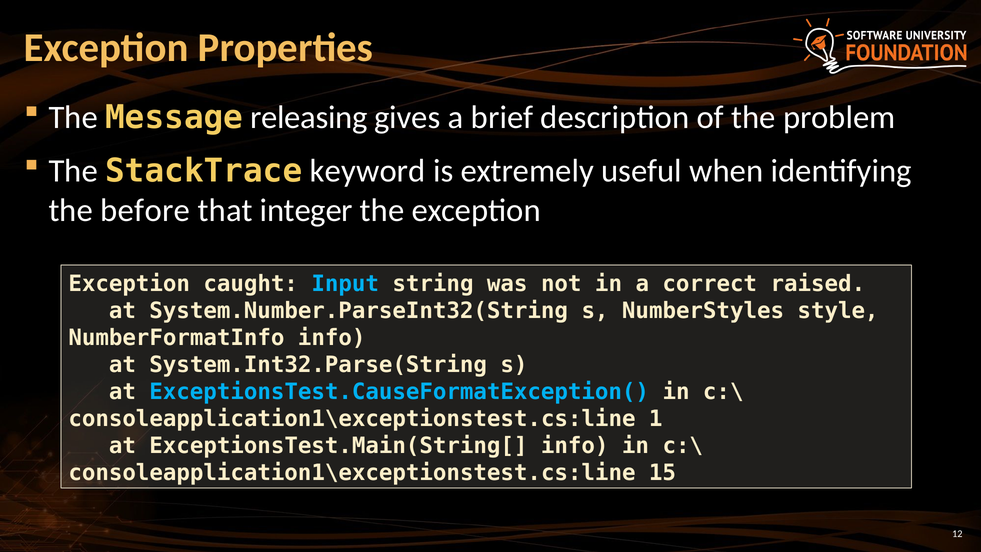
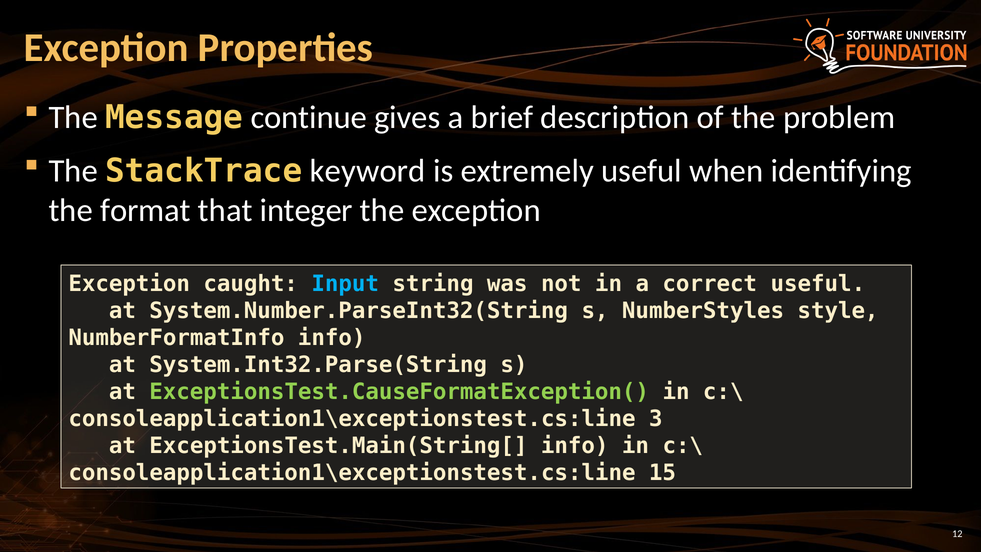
releasing: releasing -> continue (309, 118)
before: before -> format (146, 210)
correct raised: raised -> useful (818, 284)
ExceptionsTest.CauseFormatException( colour: light blue -> light green (399, 392)
1: 1 -> 3 (656, 419)
